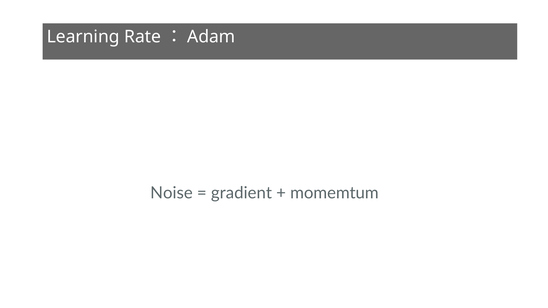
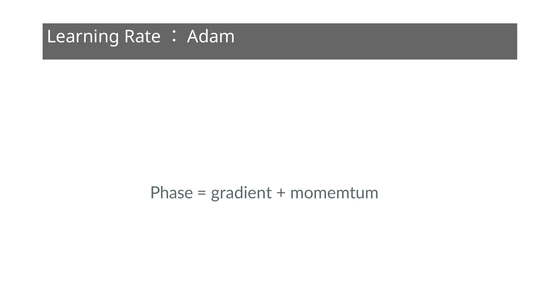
Noise: Noise -> Phase (172, 193)
